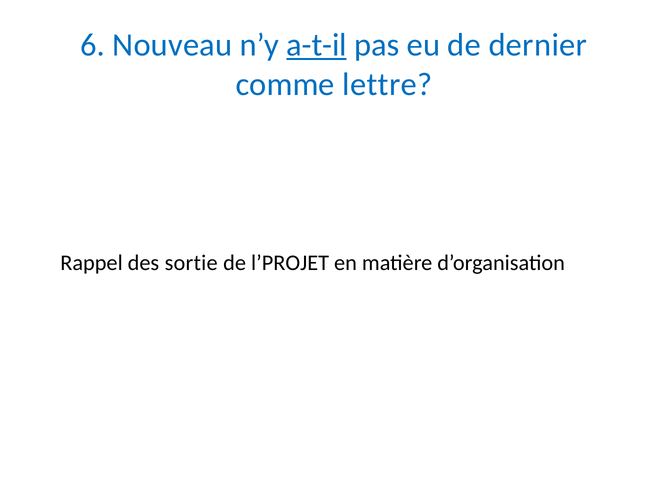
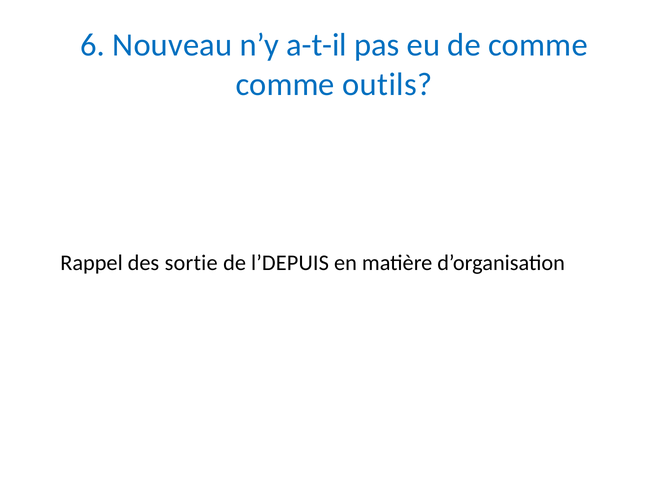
a-t-il underline: present -> none (317, 45)
de dernier: dernier -> comme (538, 45)
lettre: lettre -> outils (387, 84)
l’PROJET: l’PROJET -> l’DEPUIS (290, 263)
